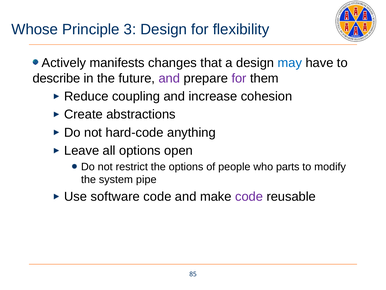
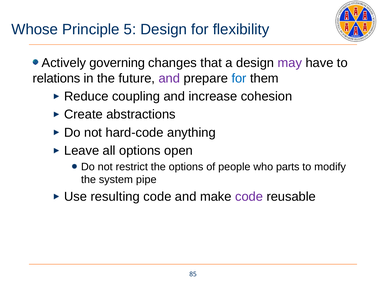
3: 3 -> 5 (130, 29)
manifests: manifests -> governing (117, 63)
may colour: blue -> purple (290, 63)
describe: describe -> relations (56, 78)
for colour: purple -> blue (239, 78)
software: software -> resulting (115, 196)
